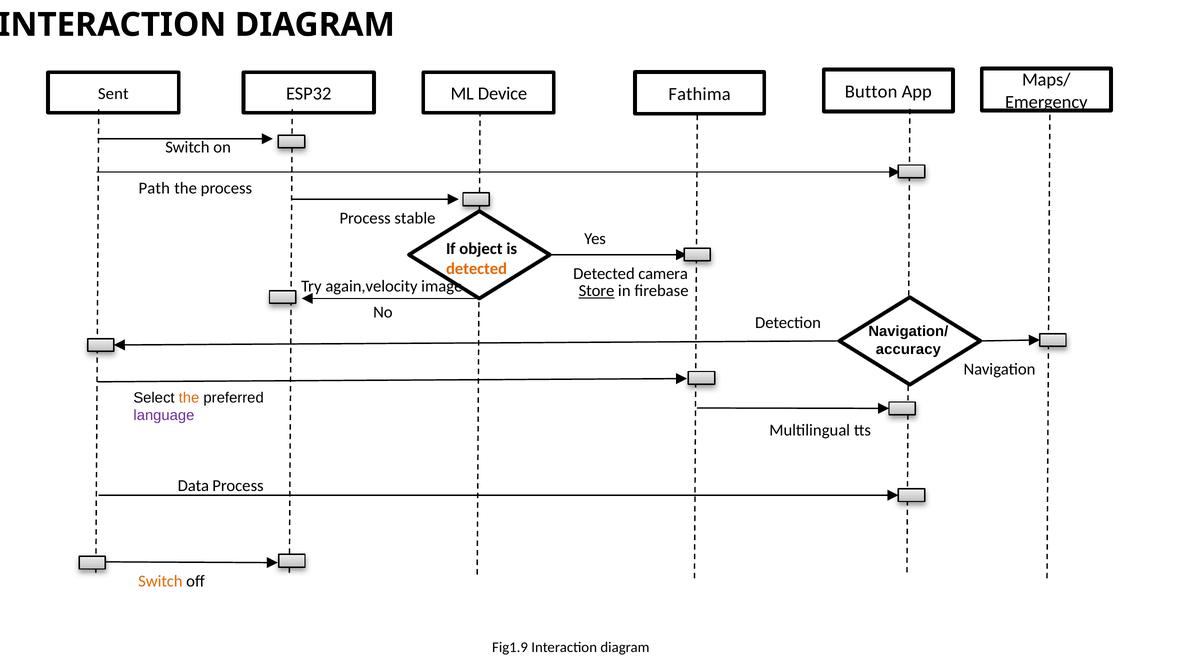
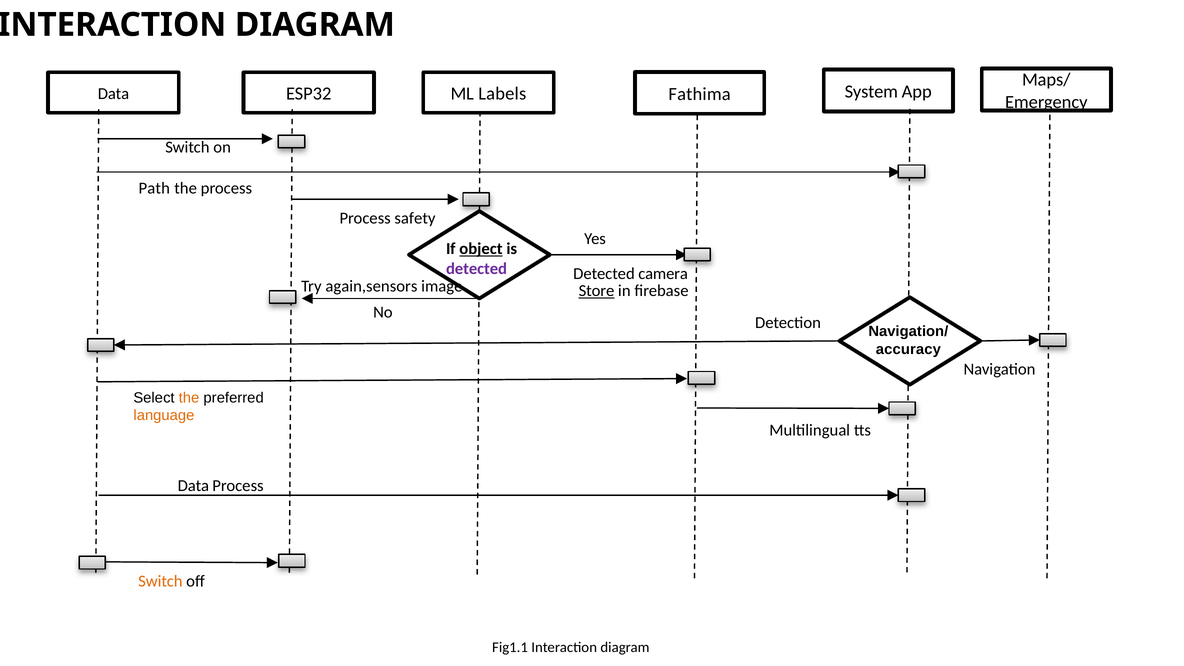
Button: Button -> System (871, 92)
Device: Device -> Labels (502, 94)
Sent: Sent -> Data (113, 94)
stable: stable -> safety (415, 218)
object underline: none -> present (481, 249)
detected colour: orange -> purple (477, 269)
again,velocity: again,velocity -> again,sensors (371, 286)
language colour: purple -> orange (164, 416)
Fig1.9: Fig1.9 -> Fig1.1 (510, 647)
